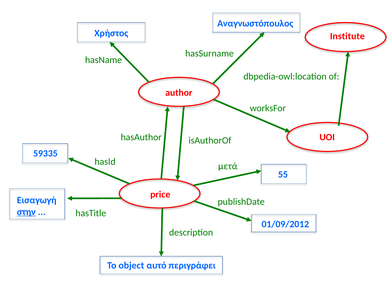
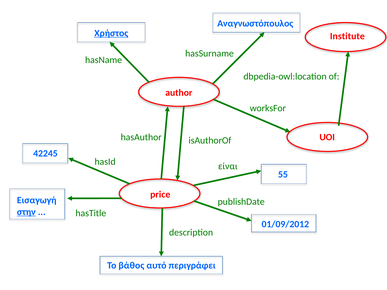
Χρήστος underline: none -> present (111, 33)
59335: 59335 -> 42245 (45, 154)
μετά: μετά -> είναι (228, 166)
object: object -> βάθος (131, 266)
